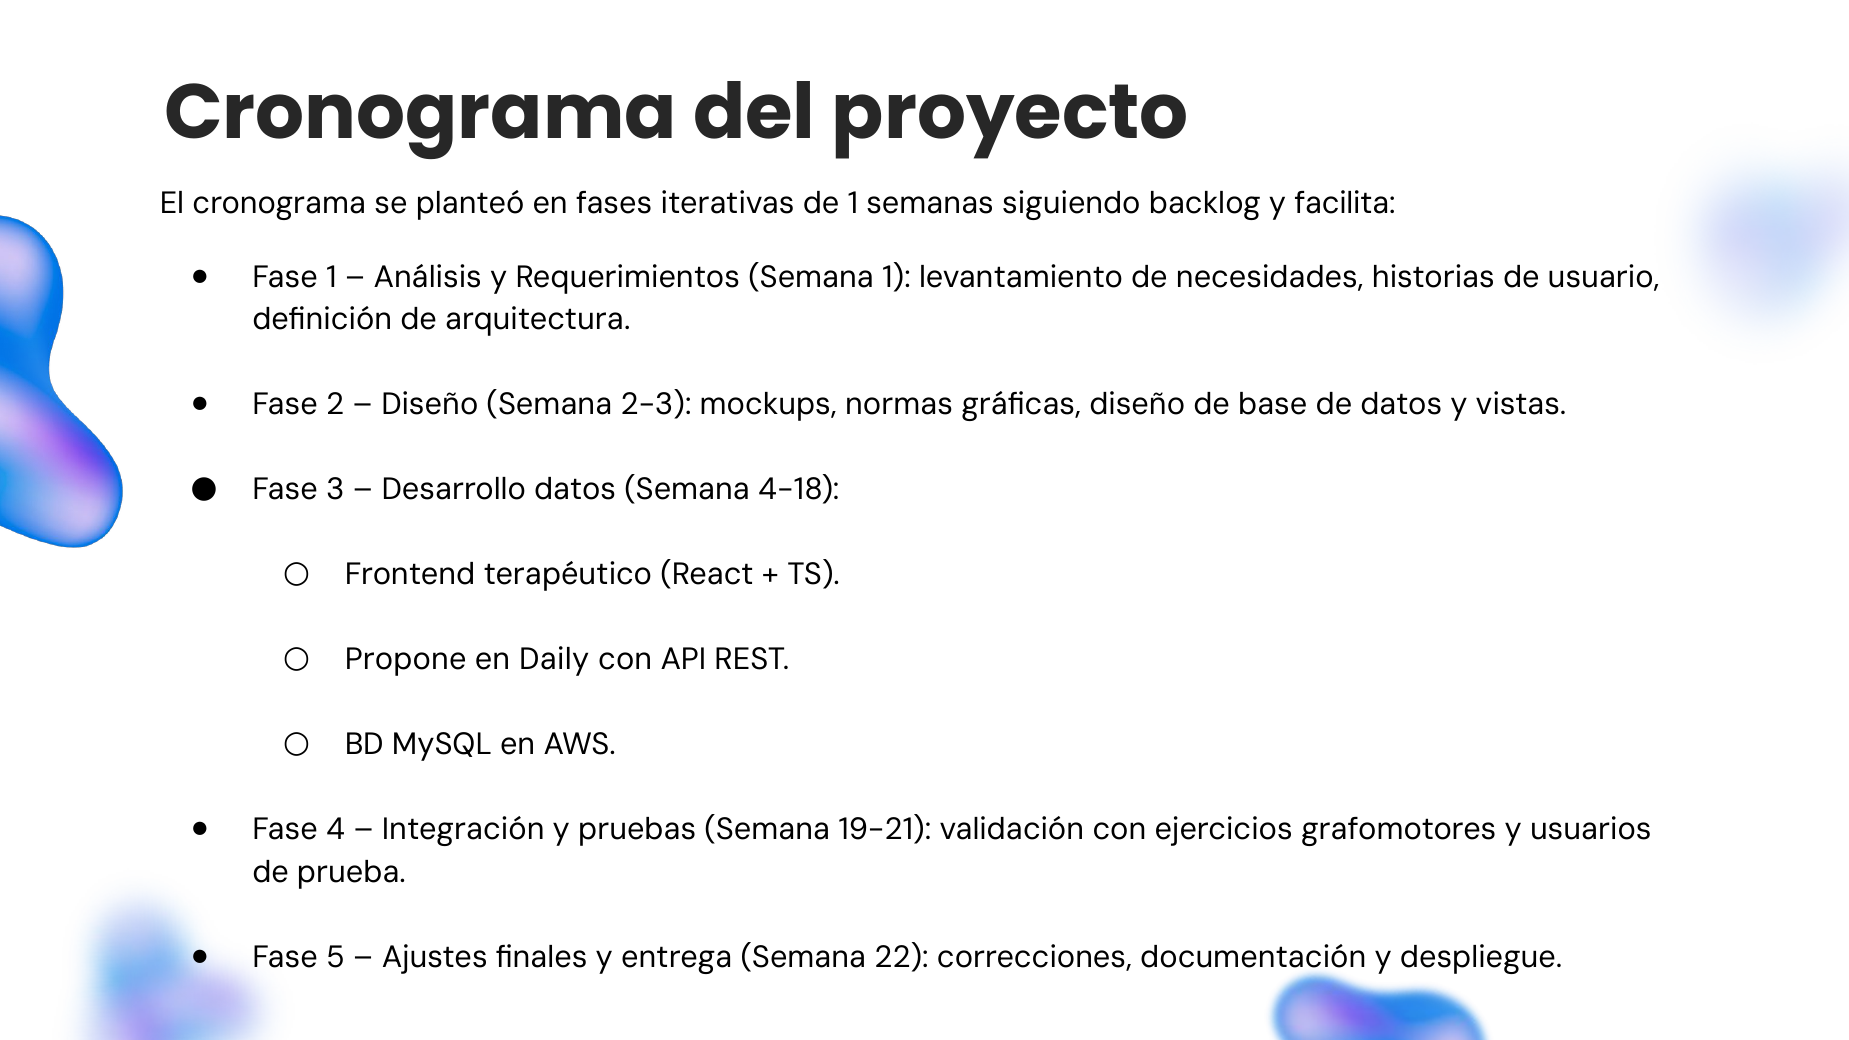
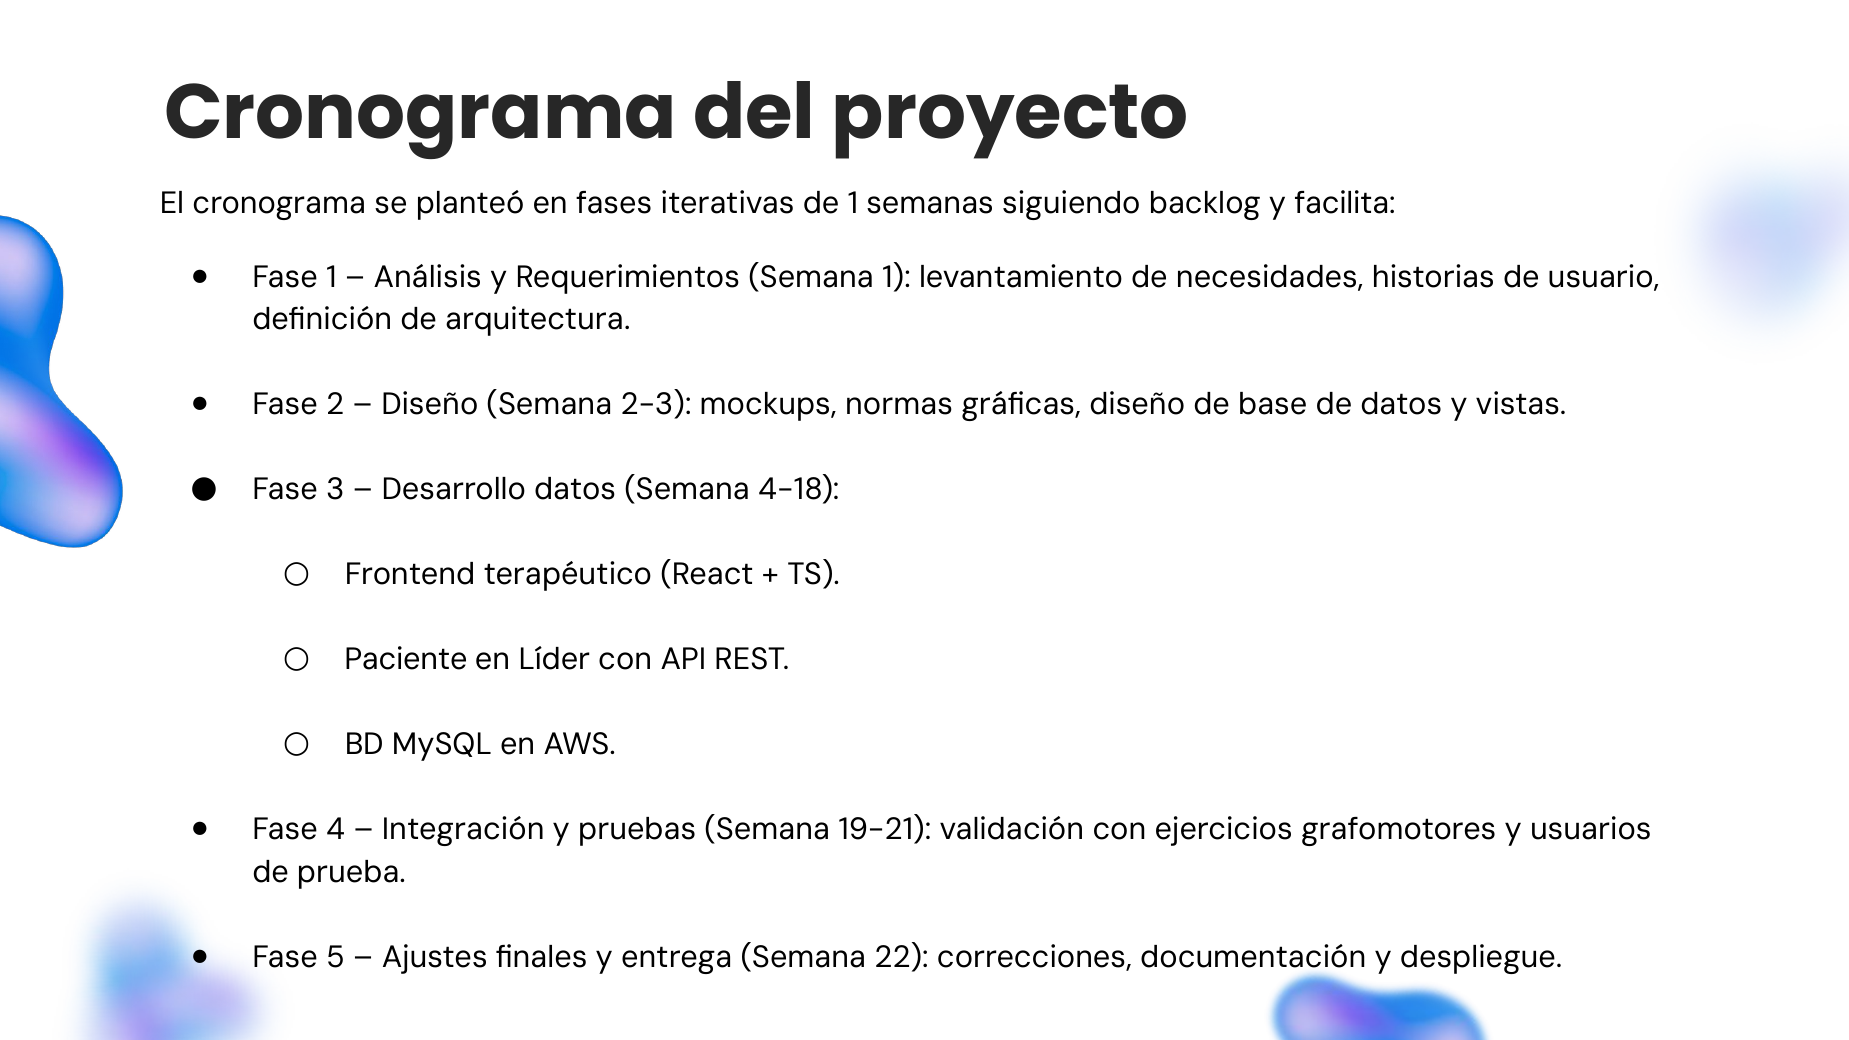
Propone: Propone -> Paciente (406, 659)
Daily: Daily -> Líder (554, 659)
